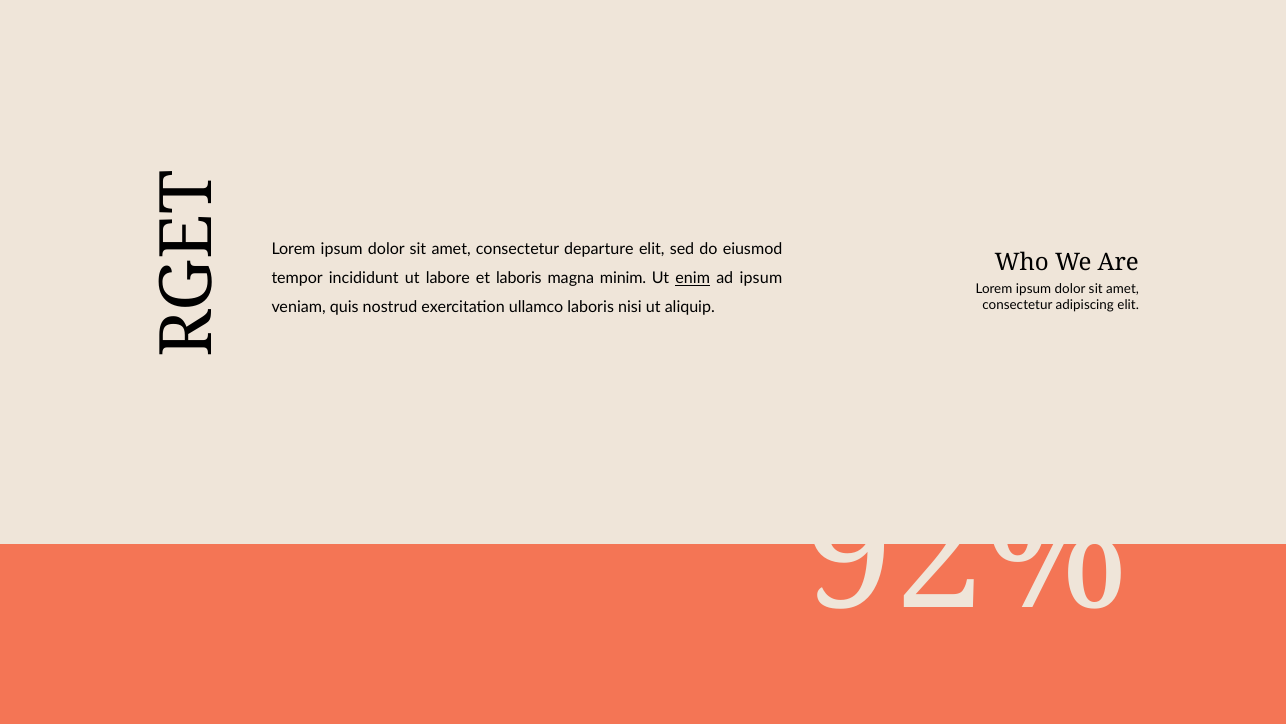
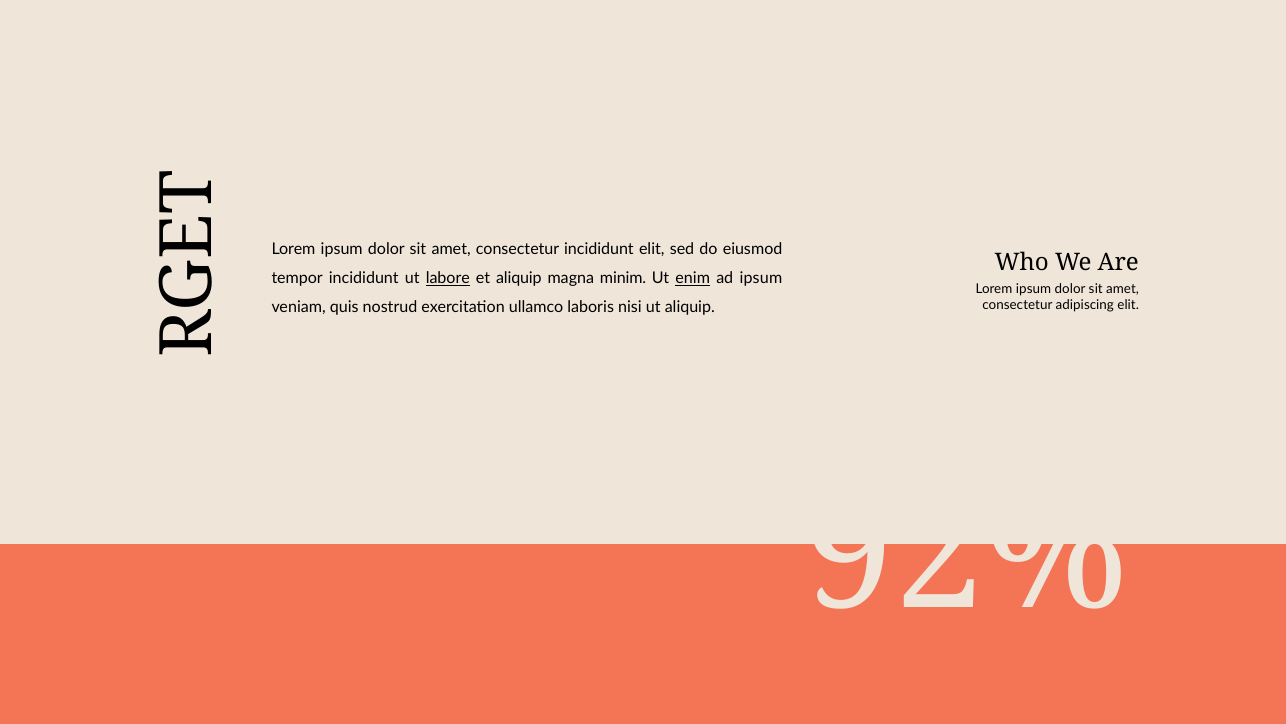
consectetur departure: departure -> incididunt (599, 249)
labore underline: none -> present (448, 278)
et laboris: laboris -> aliquip (519, 278)
